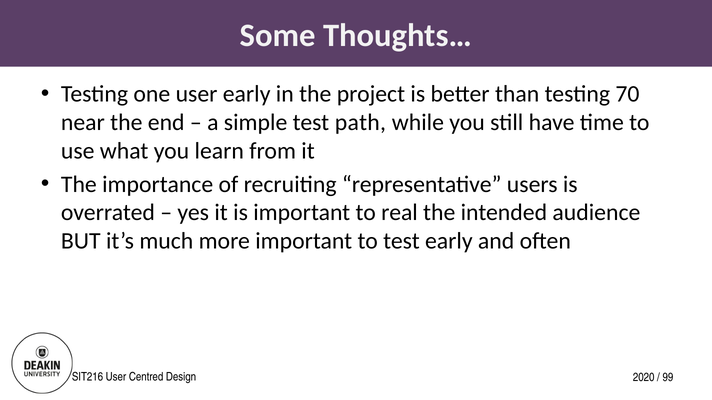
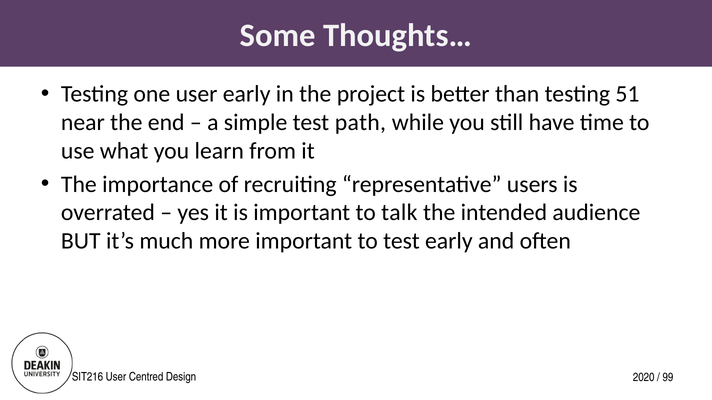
70: 70 -> 51 (627, 94)
real: real -> talk (399, 213)
